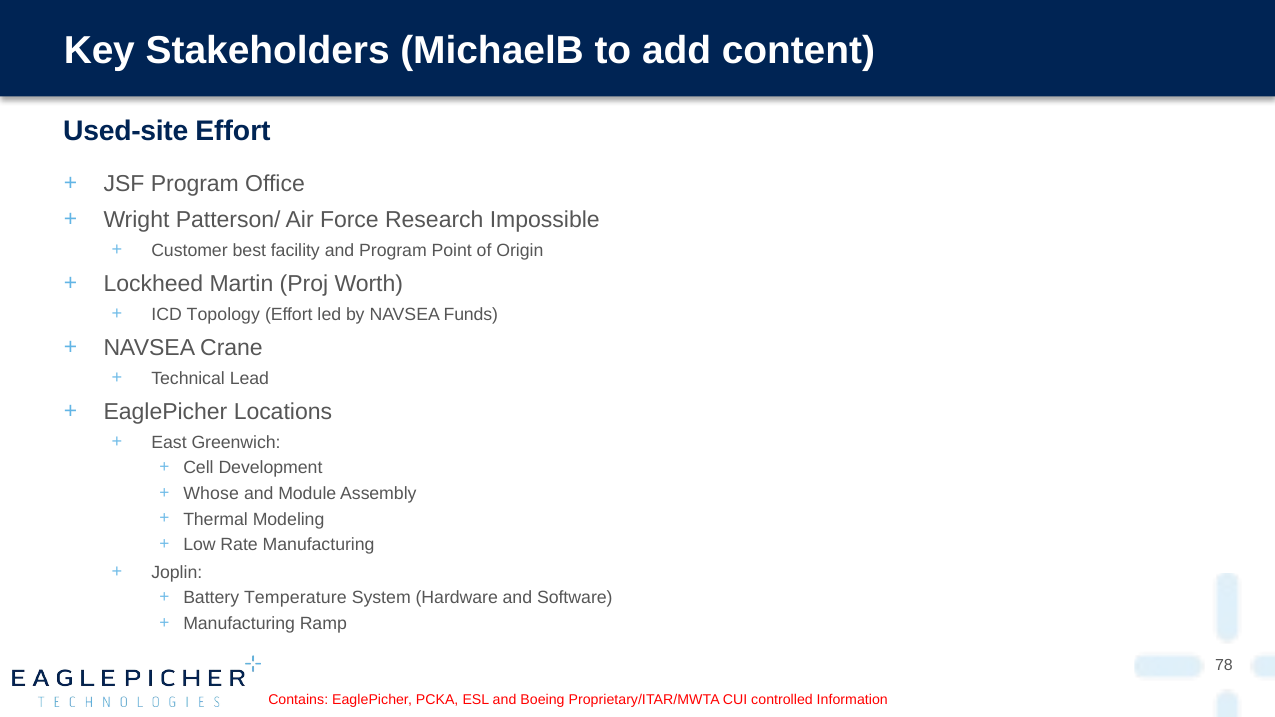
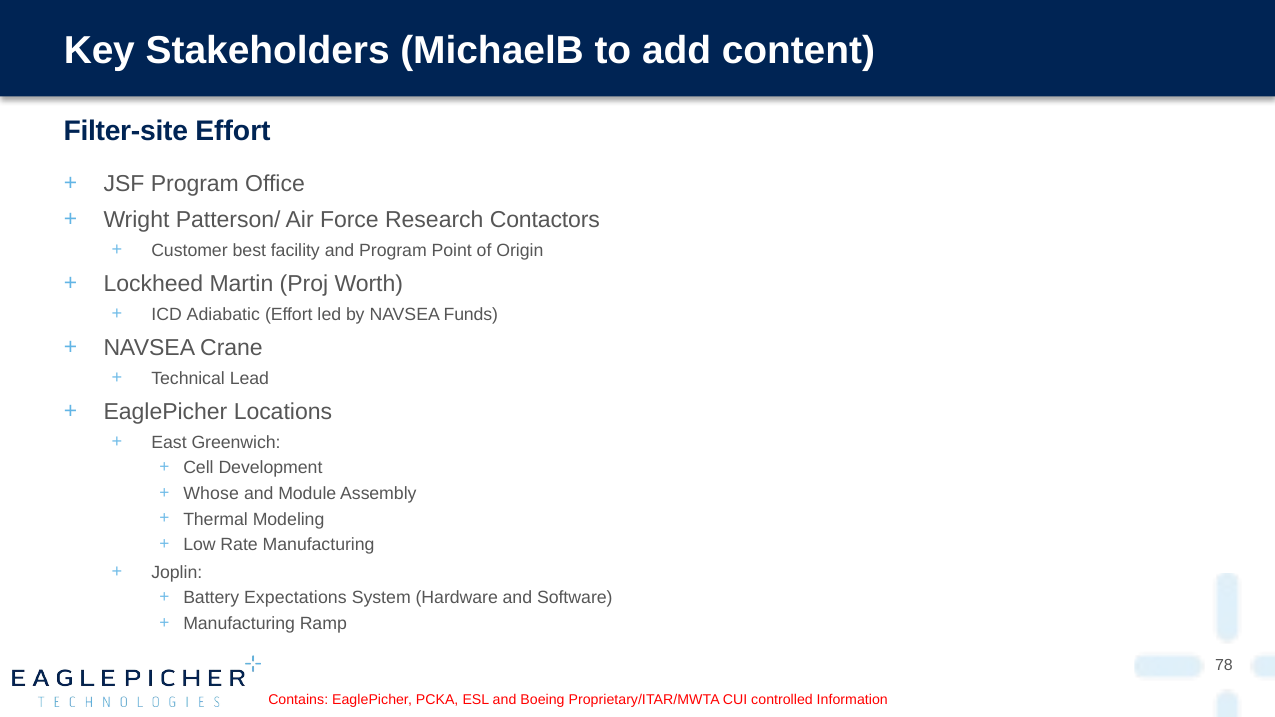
Used-site: Used-site -> Filter-site (126, 131)
Impossible: Impossible -> Contactors (545, 220)
Topology: Topology -> Adiabatic (223, 315)
Temperature: Temperature -> Expectations (295, 598)
